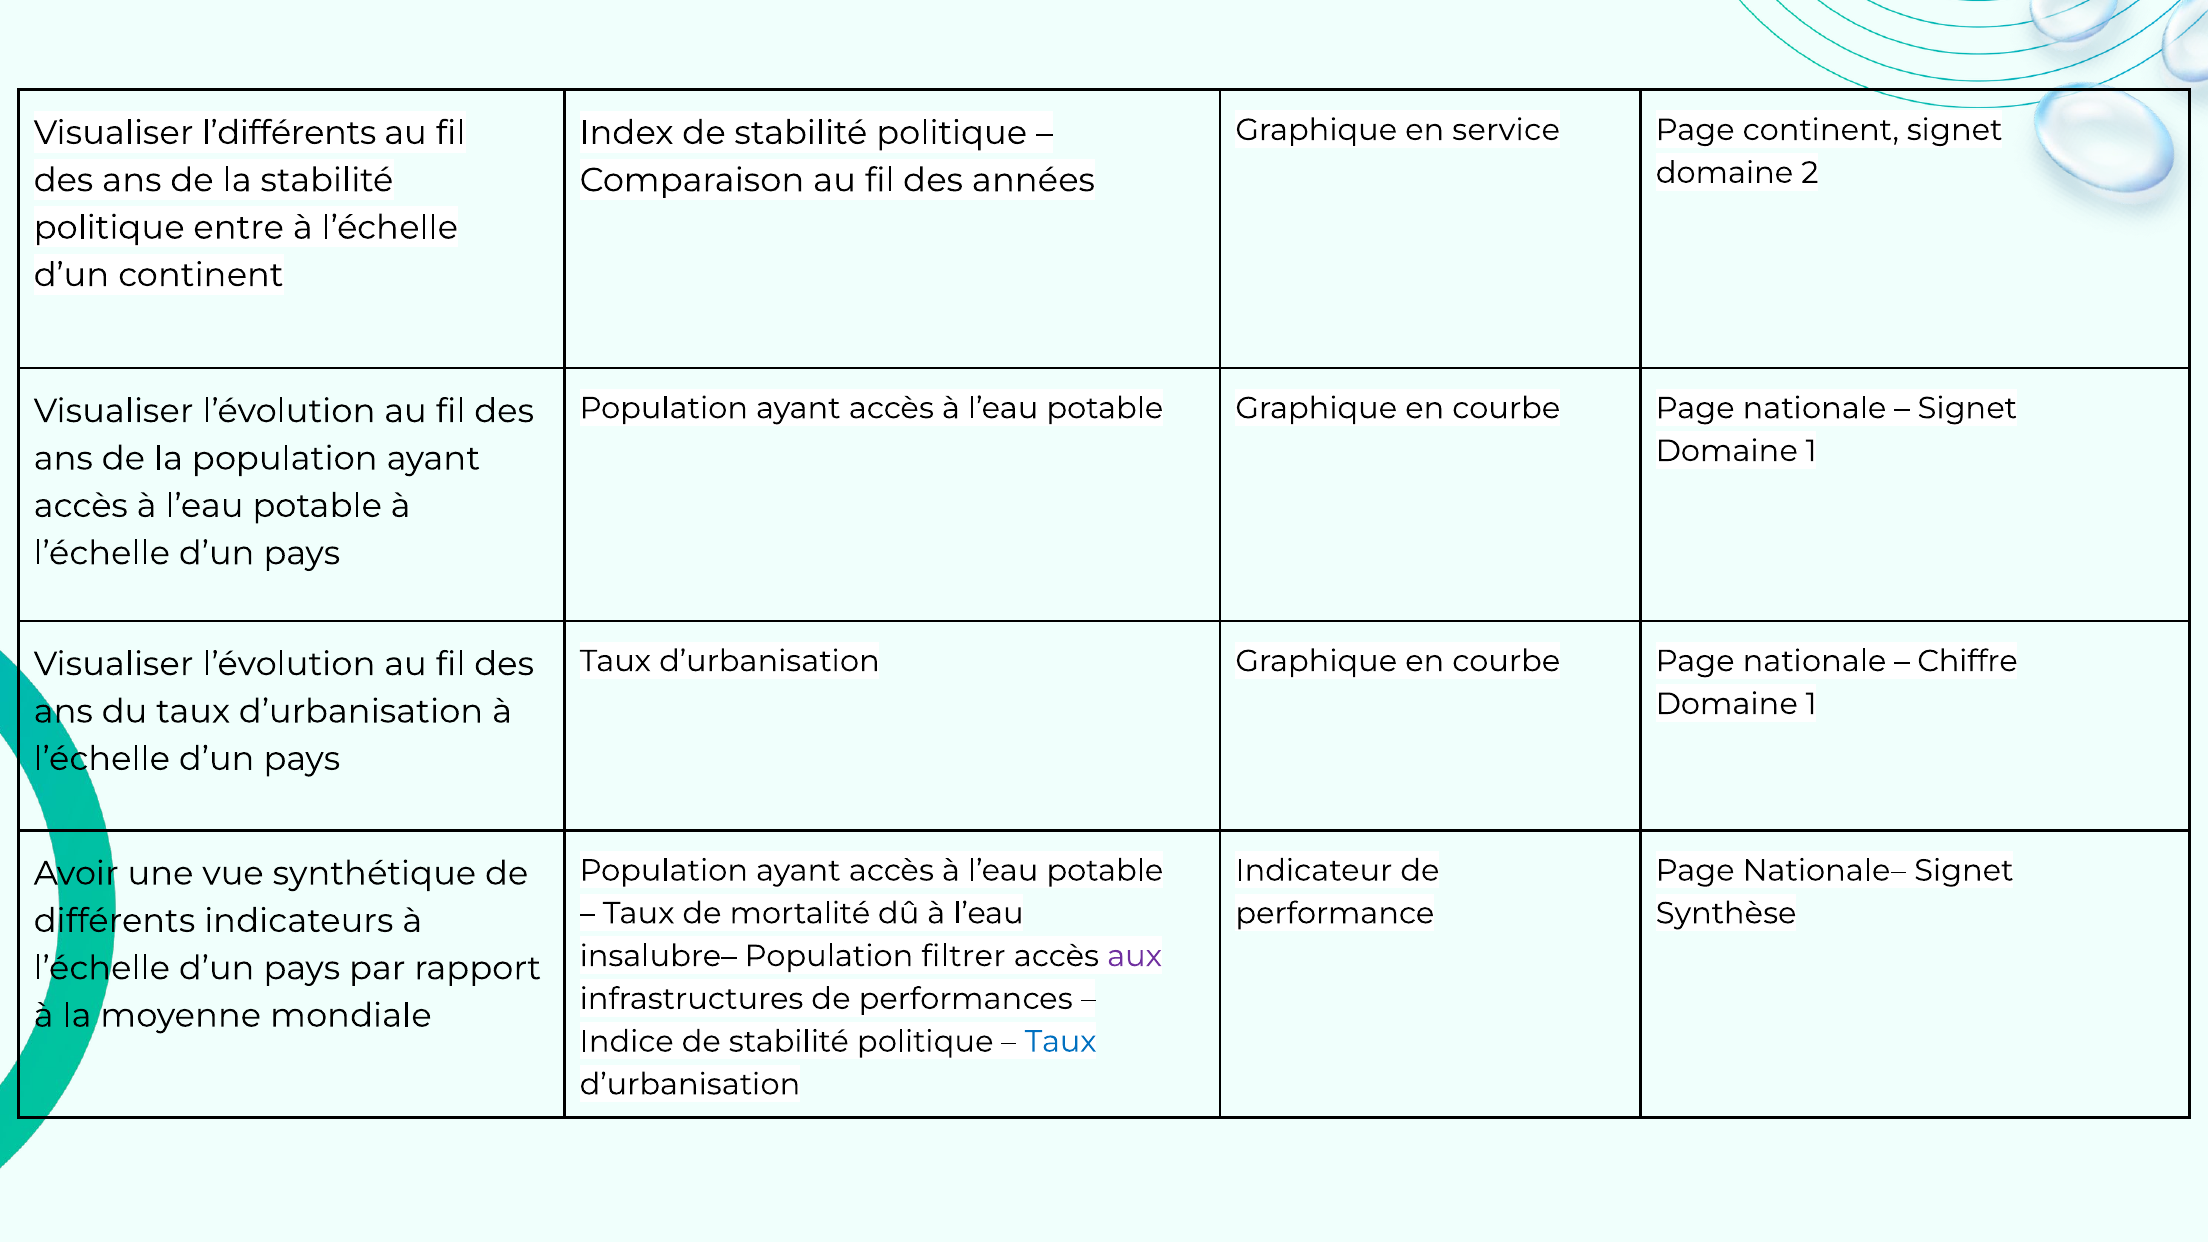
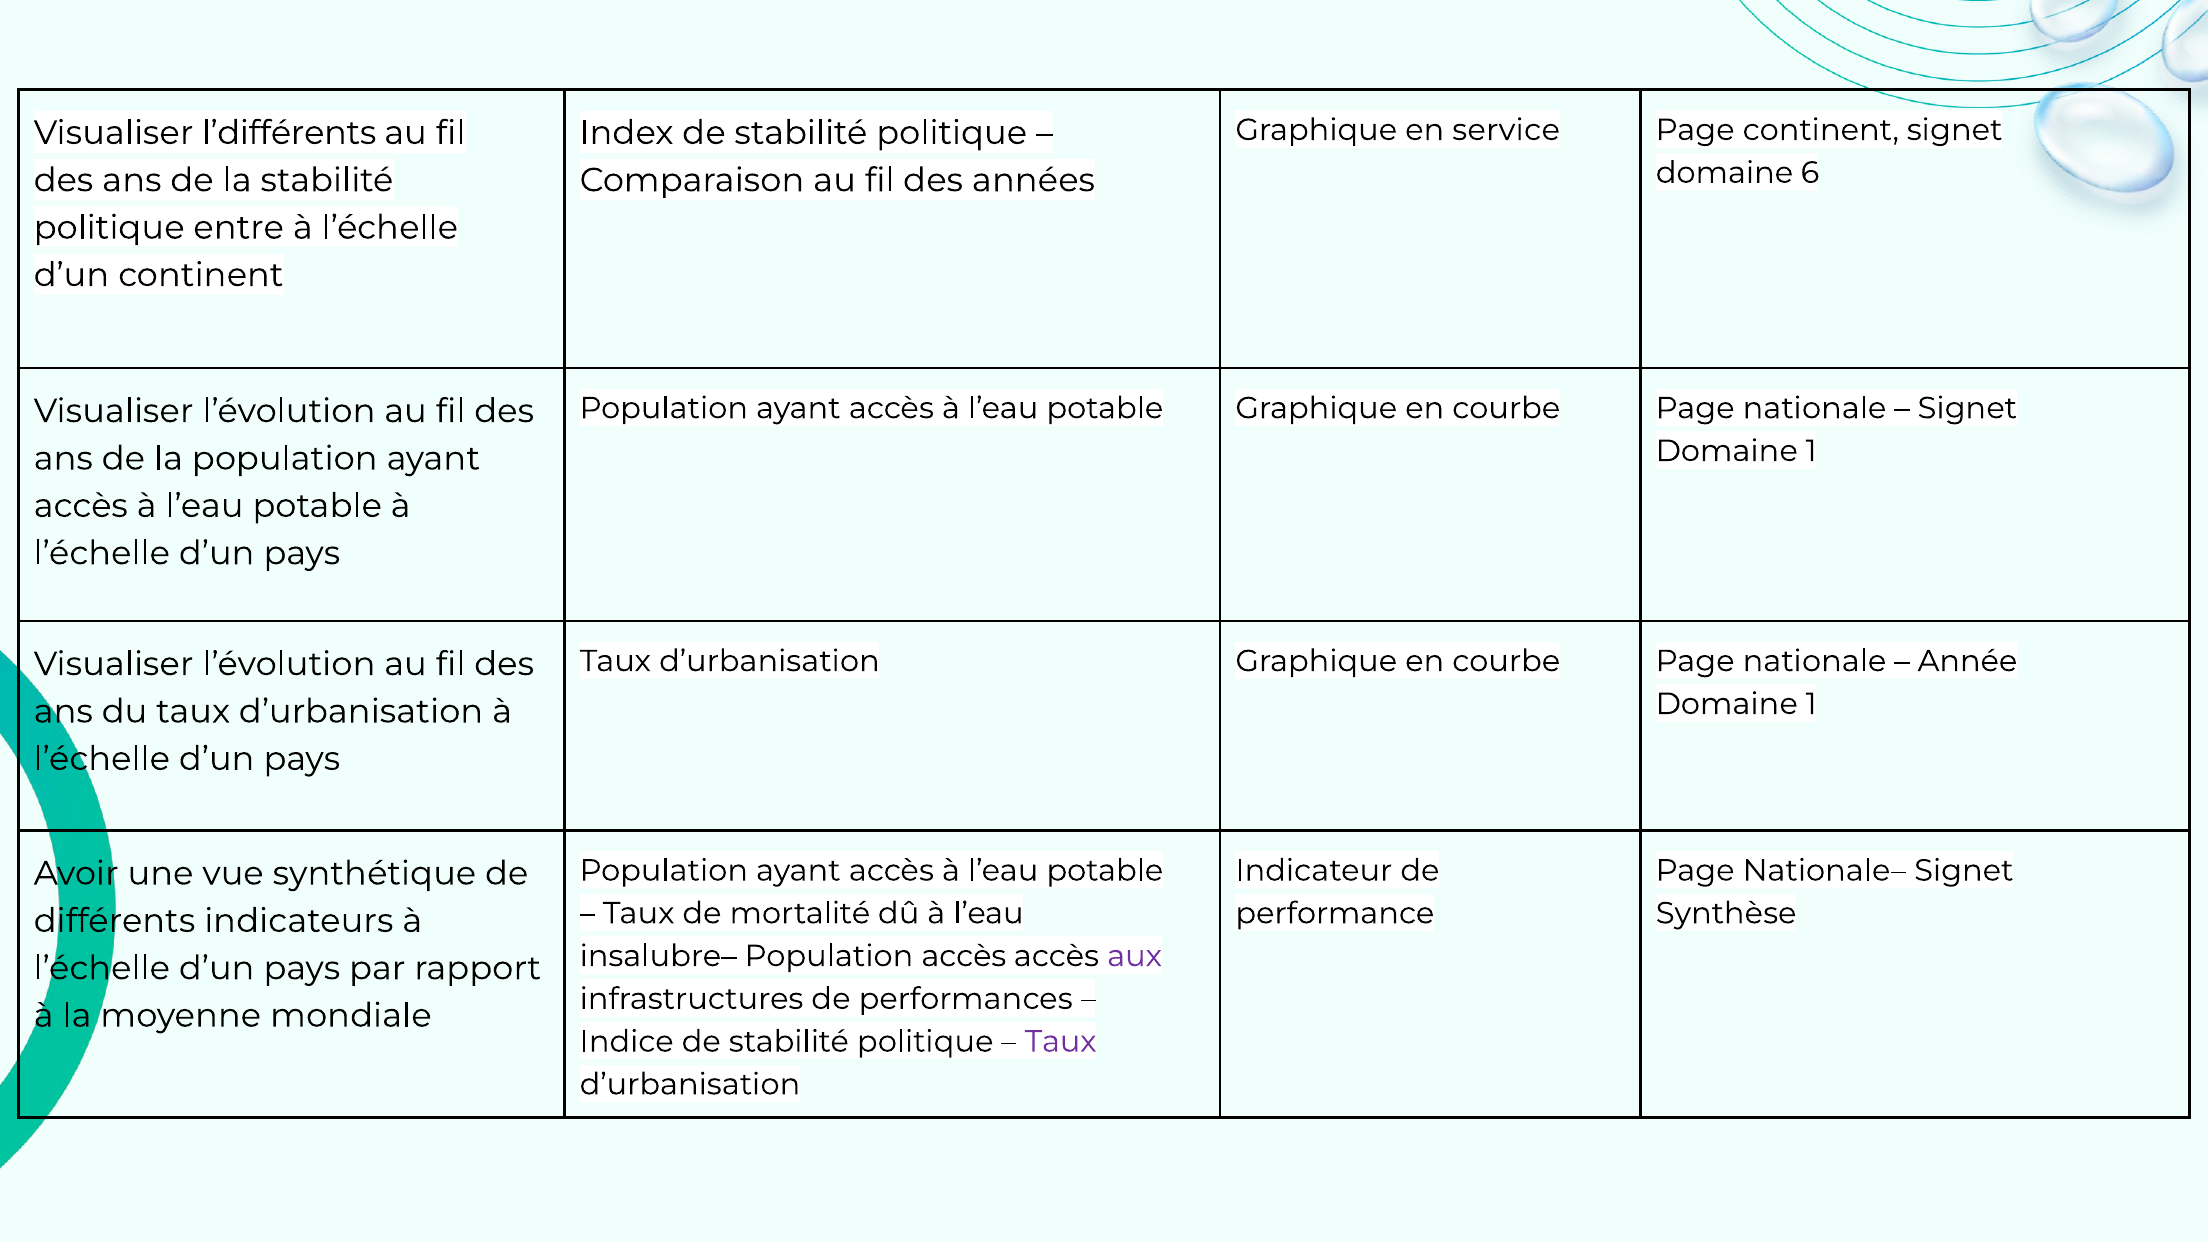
2: 2 -> 6 (1810, 173)
Chiffre: Chiffre -> Année (1967, 661)
Population filtrer: filtrer -> accès (964, 956)
Taux colour: blue -> purple (1061, 1042)
